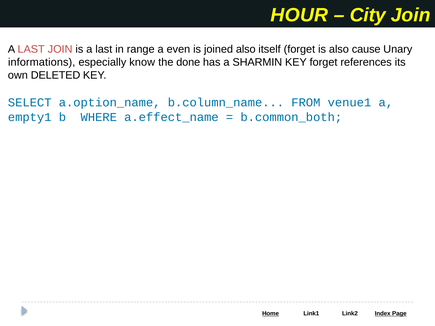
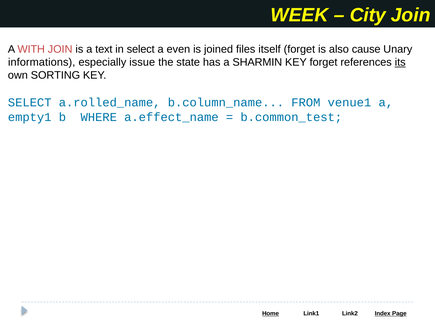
HOUR: HOUR -> WEEK (299, 15)
LAST: LAST -> WITH (31, 49)
is a last: last -> text (104, 49)
in range: range -> select (141, 49)
joined also: also -> files (246, 49)
know: know -> issue (142, 62)
done: done -> state (188, 62)
its underline: none -> present (400, 62)
DELETED: DELETED -> SORTING (55, 75)
a.option_name: a.option_name -> a.rolled_name (110, 103)
b.common_both: b.common_both -> b.common_test (291, 117)
